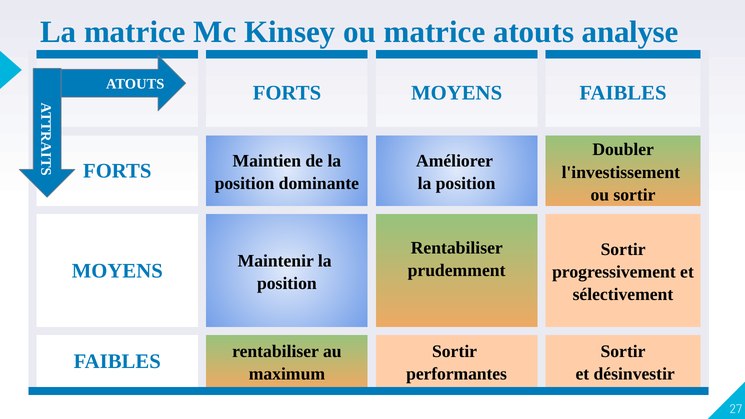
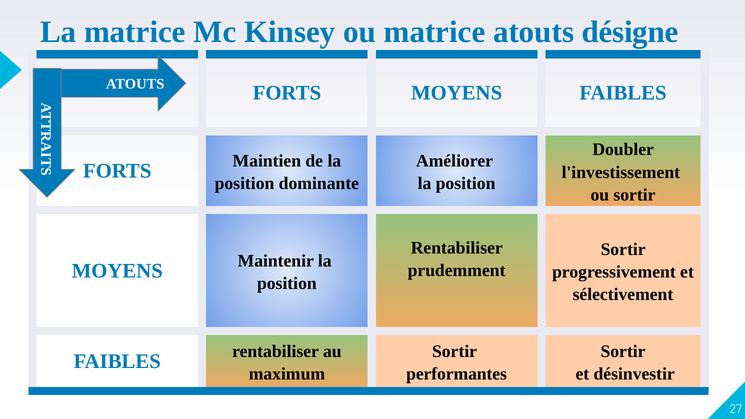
analyse: analyse -> désigne (630, 32)
